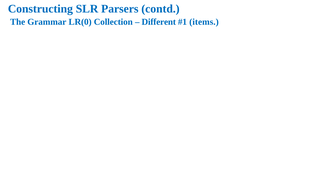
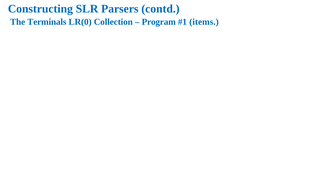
Grammar: Grammar -> Terminals (47, 22)
Different: Different -> Program (159, 22)
